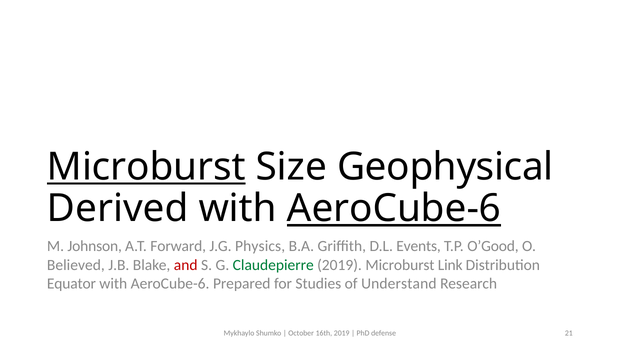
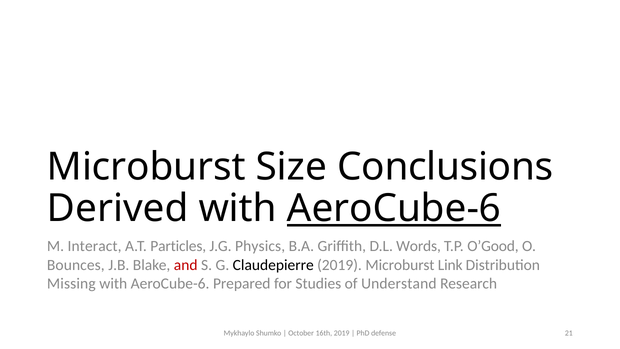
Microburst underline: present -> none (146, 167)
Geophysical: Geophysical -> Conclusions (445, 167)
Johnson: Johnson -> Interact (95, 246)
Forward: Forward -> Particles (178, 246)
Events: Events -> Words (419, 246)
Believed: Believed -> Bounces (76, 265)
Claudepierre colour: green -> black (273, 265)
Equator: Equator -> Missing (71, 283)
